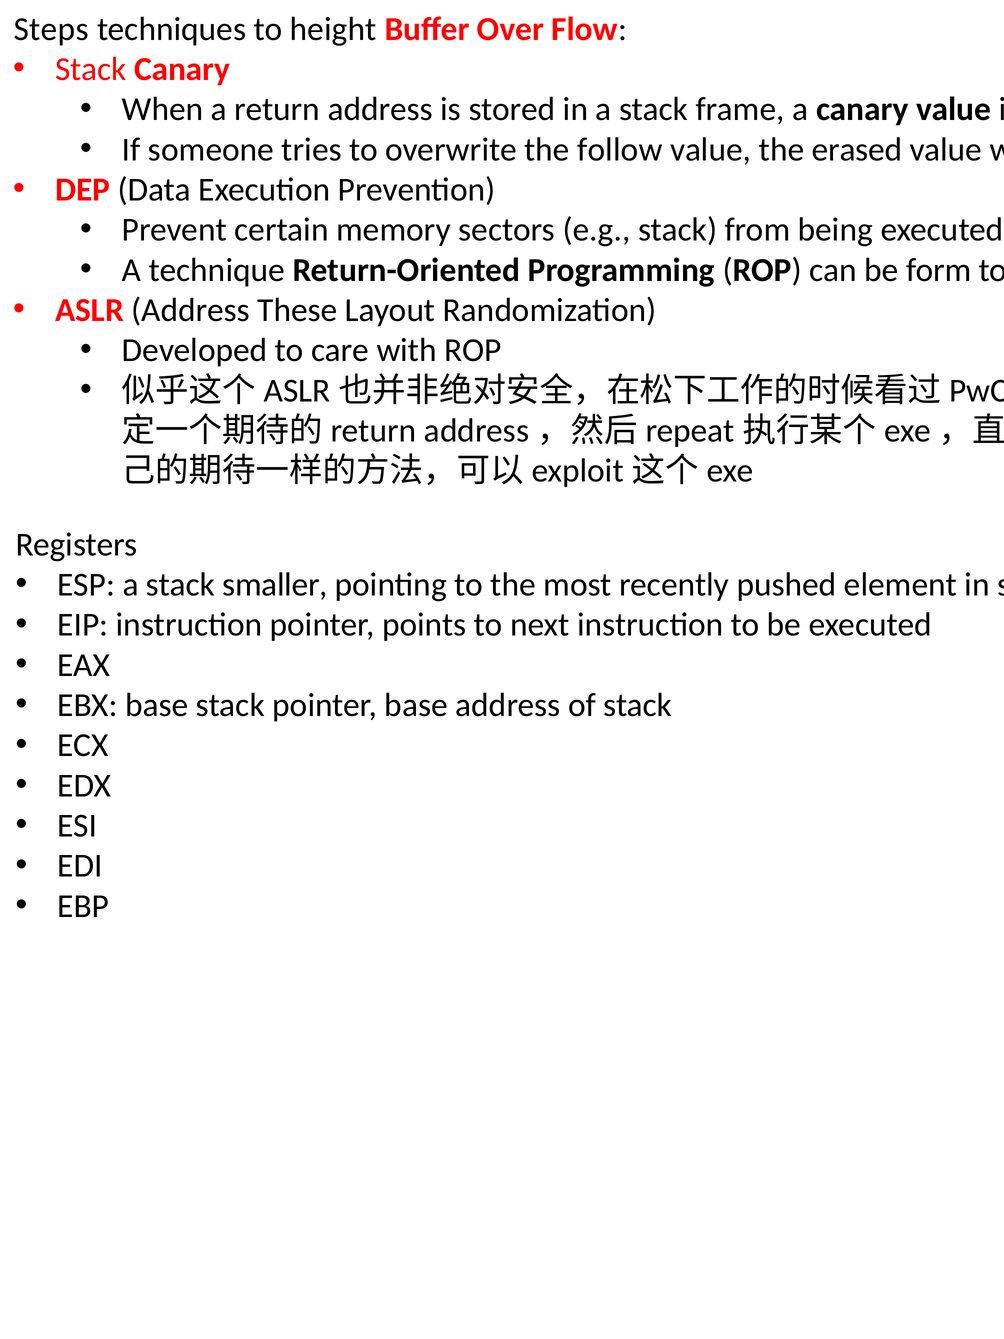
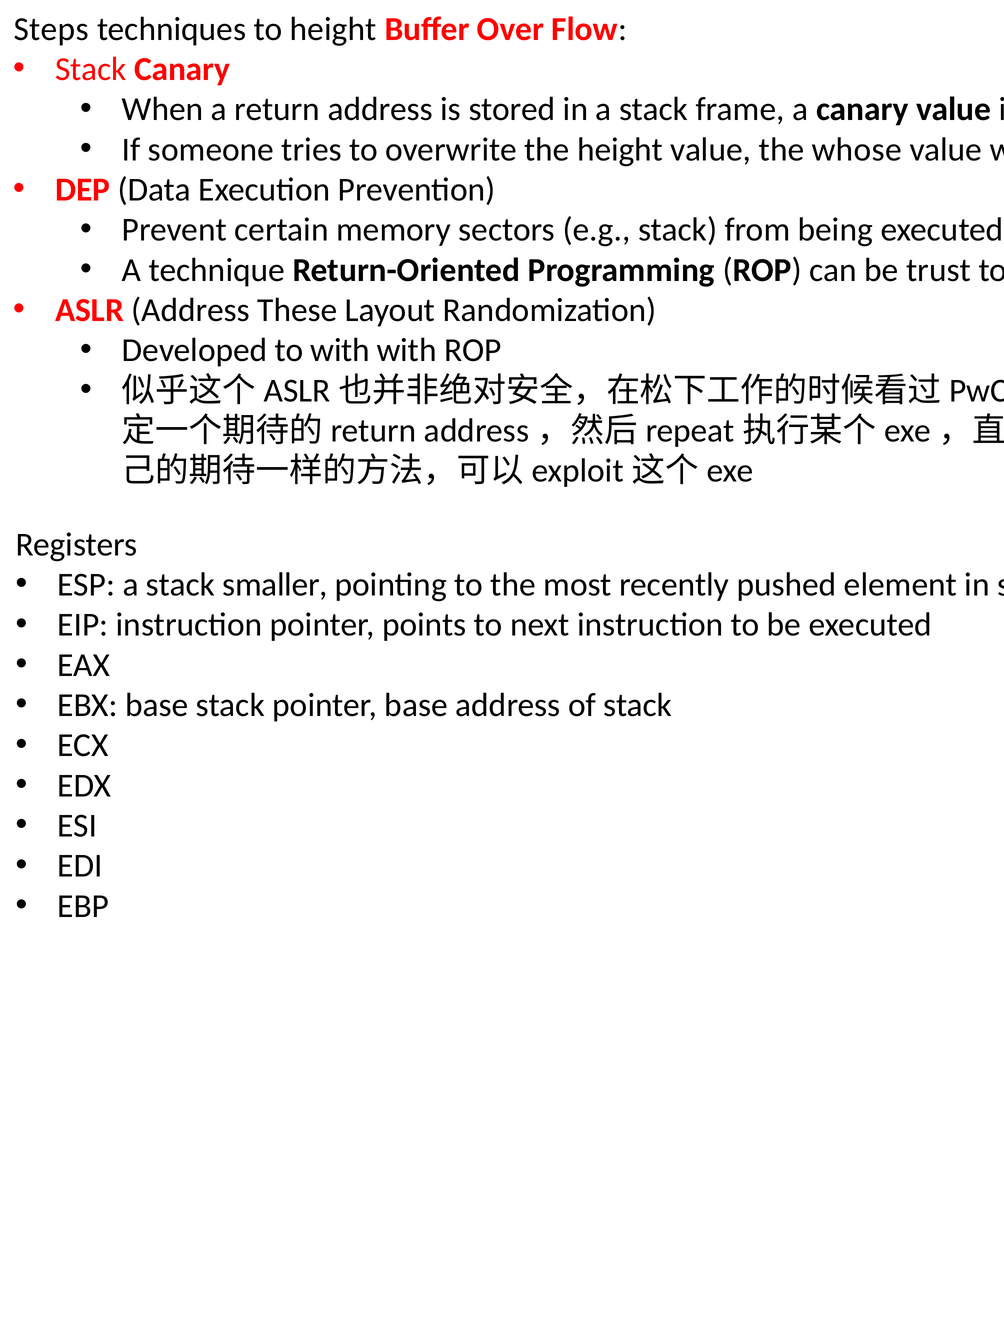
the follow: follow -> height (620, 149)
erased: erased -> whose (857, 149)
form: form -> trust (939, 270)
to care: care -> with (340, 350)
